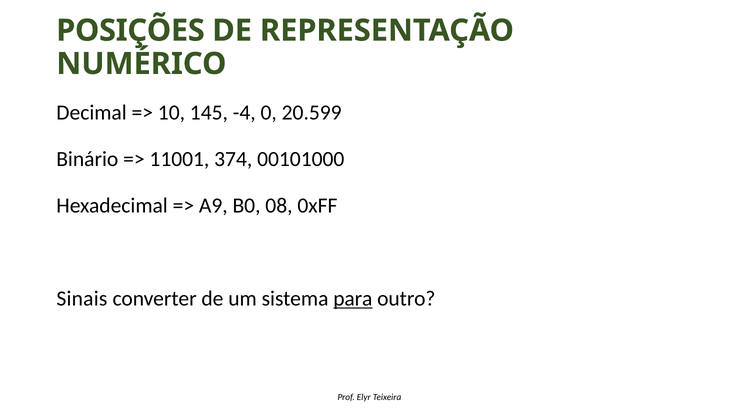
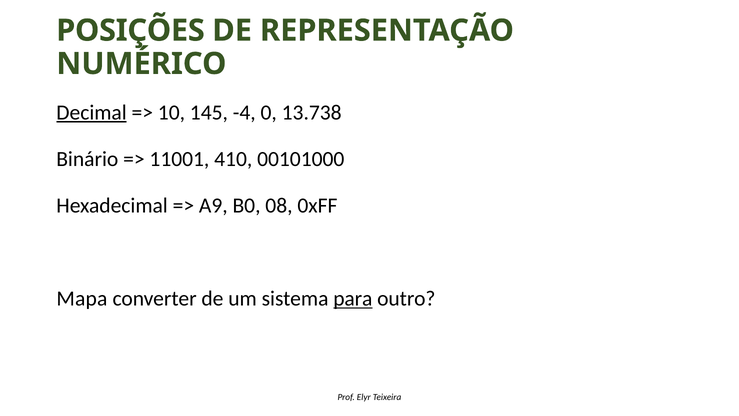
Decimal underline: none -> present (92, 112)
20.599: 20.599 -> 13.738 (312, 112)
374: 374 -> 410 (233, 159)
Sinais: Sinais -> Mapa (82, 298)
